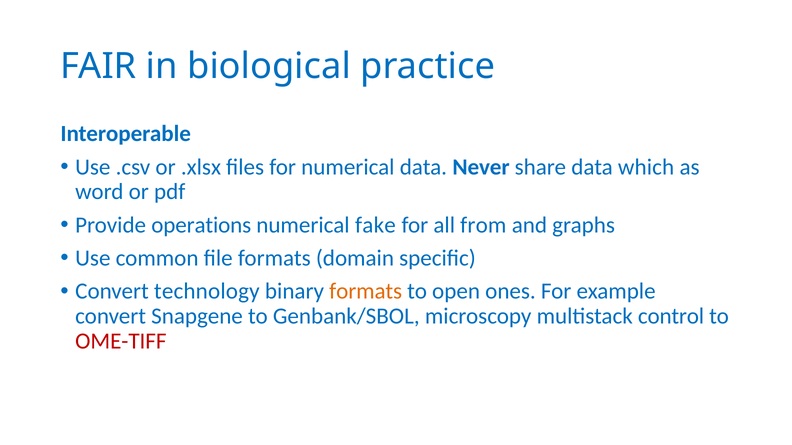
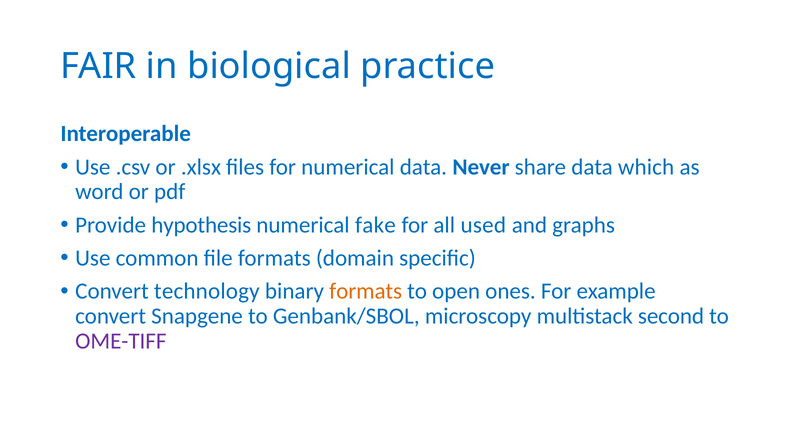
operations: operations -> hypothesis (201, 225)
from: from -> used (483, 225)
control: control -> second (671, 317)
OME-TIFF colour: red -> purple (121, 342)
